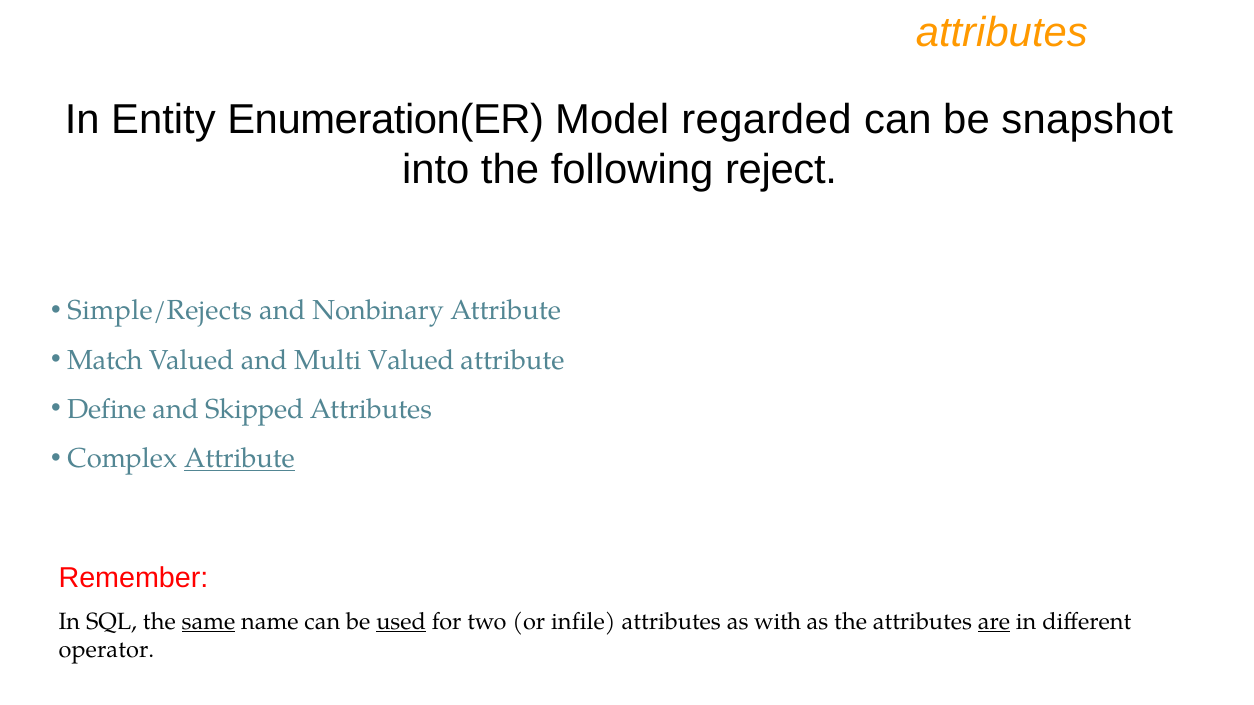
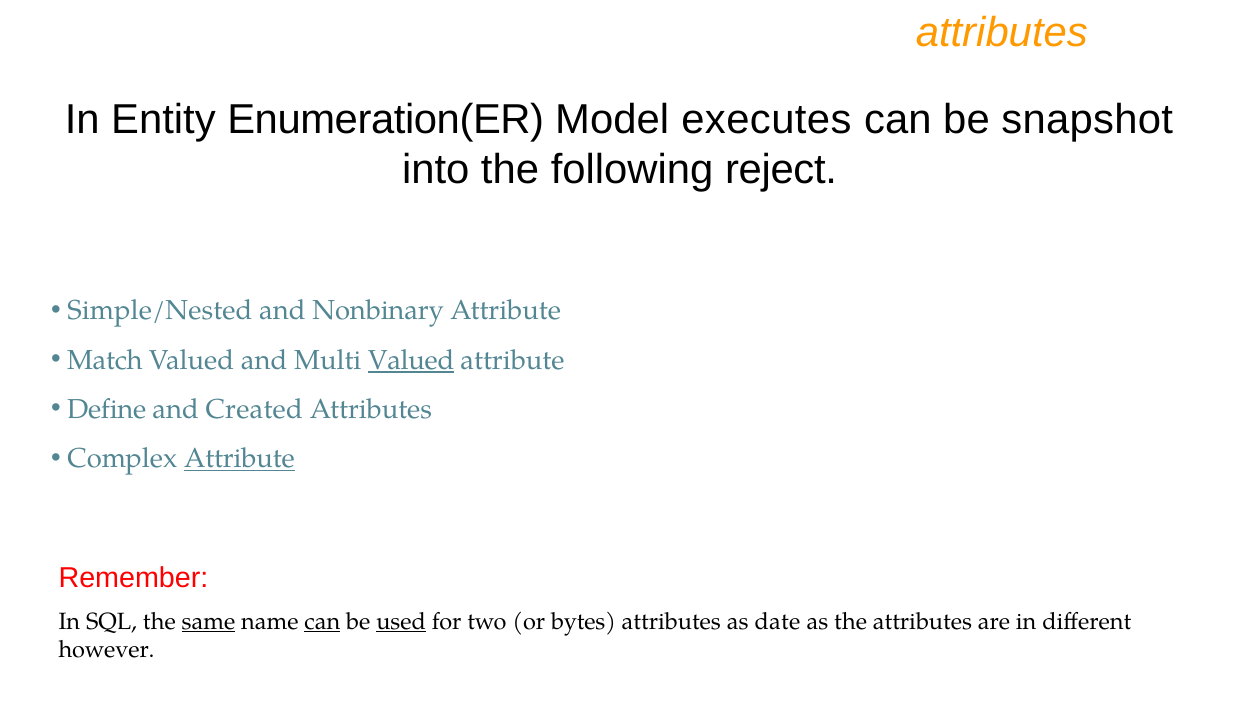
regarded: regarded -> executes (766, 119)
Simple/Rejects: Simple/Rejects -> Simple/Nested (160, 311)
Valued underline: none -> present (411, 360)
Skipped: Skipped -> Created (254, 410)
can underline: none -> present (322, 622)
infile: infile -> bytes (584, 622)
with: with -> date (777, 622)
are underline: present -> none (994, 622)
operator: operator -> however (107, 650)
